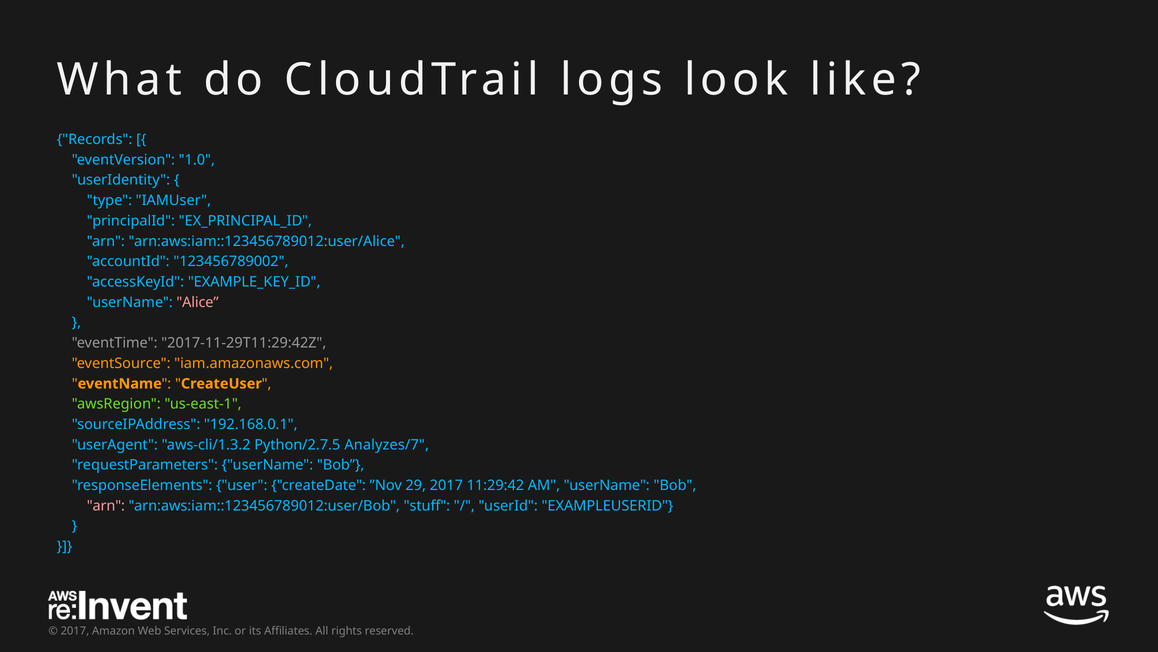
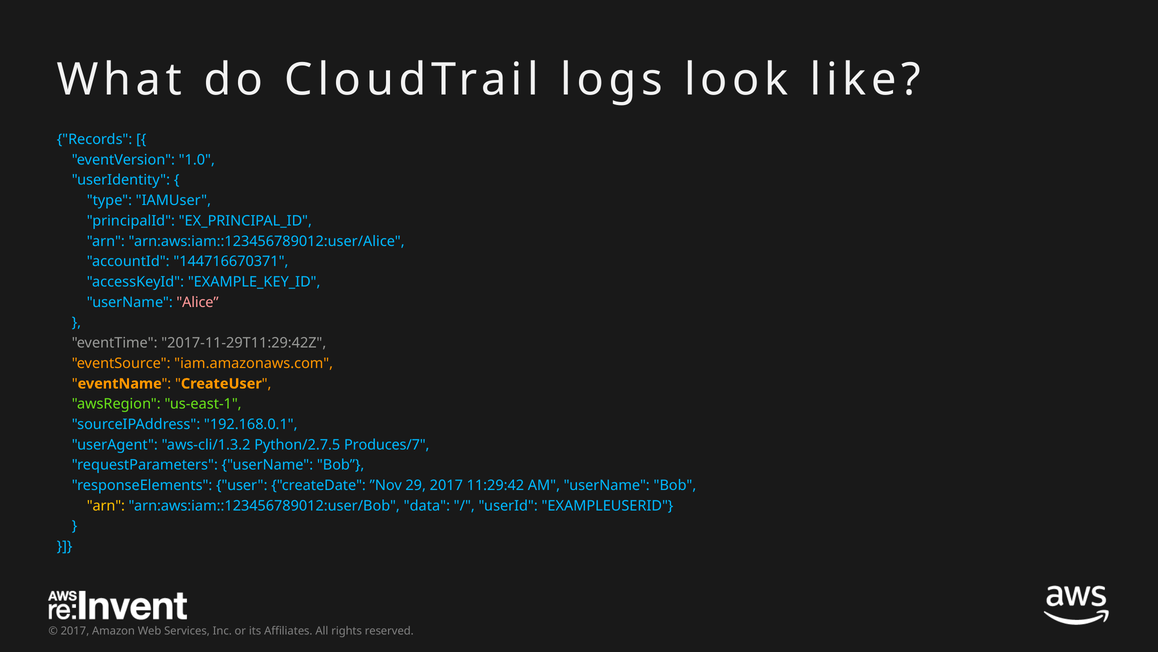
123456789002: 123456789002 -> 144716670371 (231, 261)
Analyzes/7: Analyzes/7 -> Produces/7 (387, 444)
arn colour: pink -> yellow (106, 505)
stuff: stuff -> data (427, 505)
